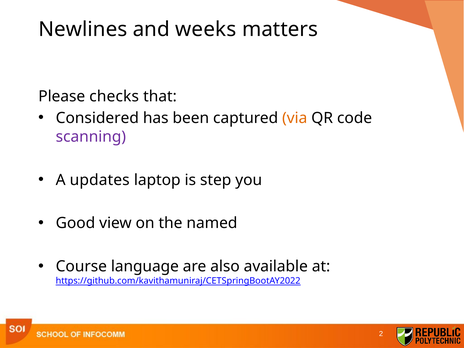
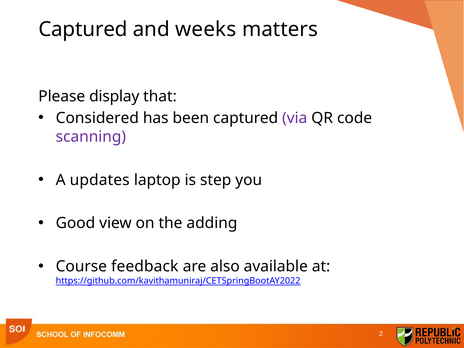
Newlines: Newlines -> Captured (83, 29)
checks: checks -> display (114, 96)
via colour: orange -> purple (295, 118)
named: named -> adding (212, 223)
language: language -> feedback (145, 267)
